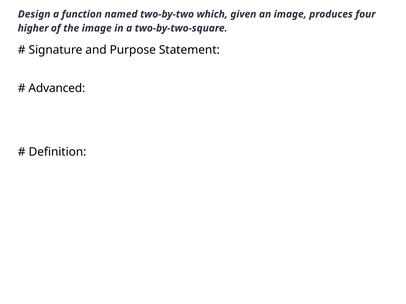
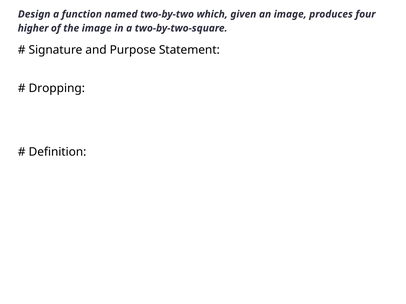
Advanced: Advanced -> Dropping (57, 88)
